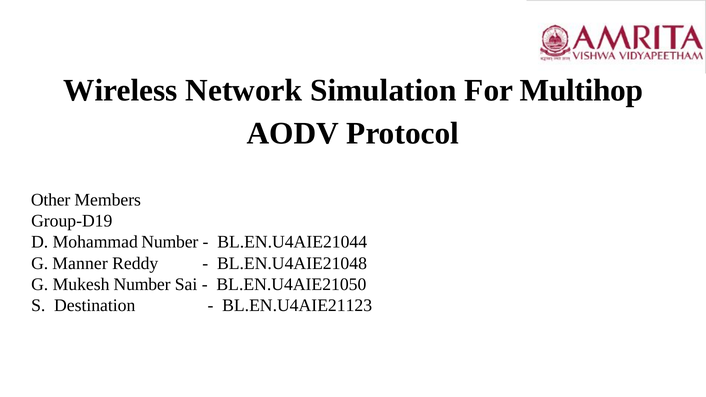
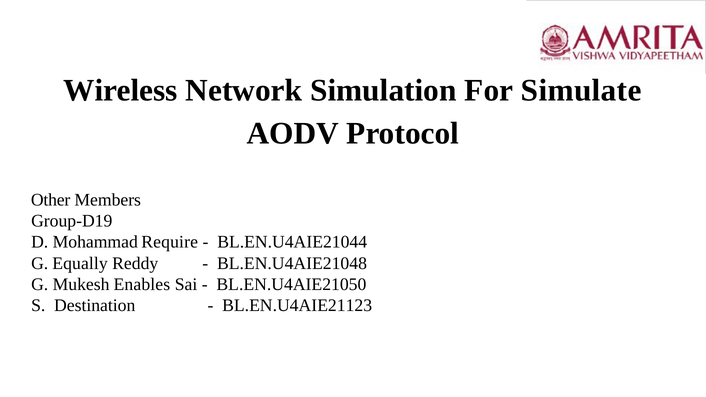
Multihop: Multihop -> Simulate (581, 90)
Mohammad Number: Number -> Require (170, 242)
Manner: Manner -> Equally (80, 263)
Mukesh Number: Number -> Enables (142, 285)
